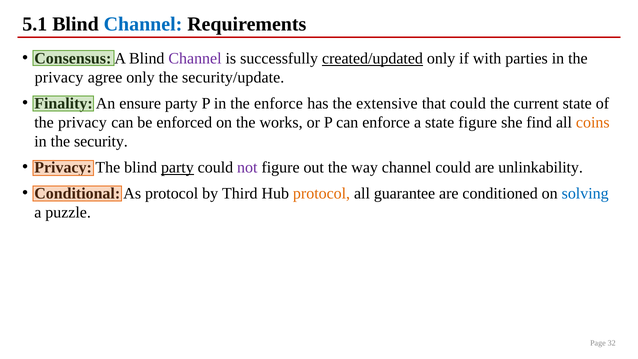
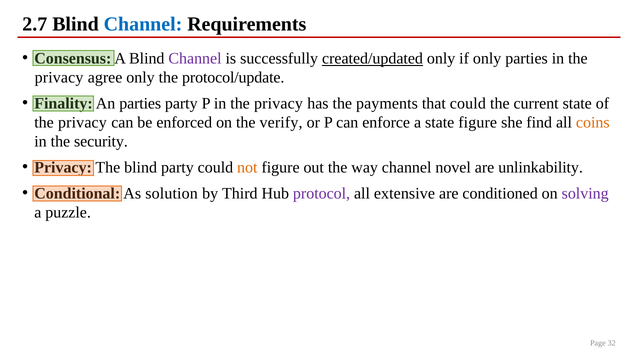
5.1: 5.1 -> 2.7 (35, 24)
if with: with -> only (487, 58)
security/update: security/update -> protocol/update (233, 78)
An ensure: ensure -> parties (140, 103)
P in the enforce: enforce -> privacy (278, 103)
extensive: extensive -> payments (387, 103)
works: works -> verify (281, 122)
party underline: present -> none (177, 167)
not colour: purple -> orange (247, 167)
channel could: could -> novel (453, 167)
As protocol: protocol -> solution (172, 193)
protocol colour: orange -> purple (322, 193)
guarantee: guarantee -> extensive (404, 193)
solving colour: blue -> purple (585, 193)
